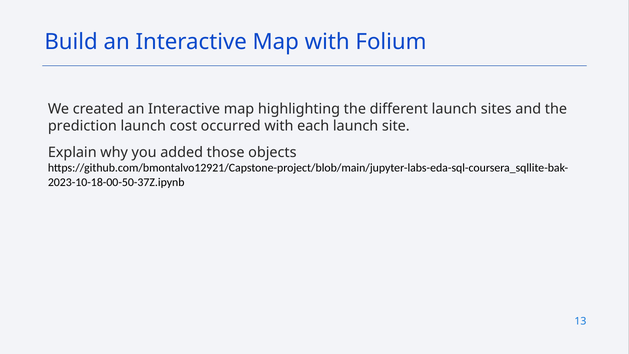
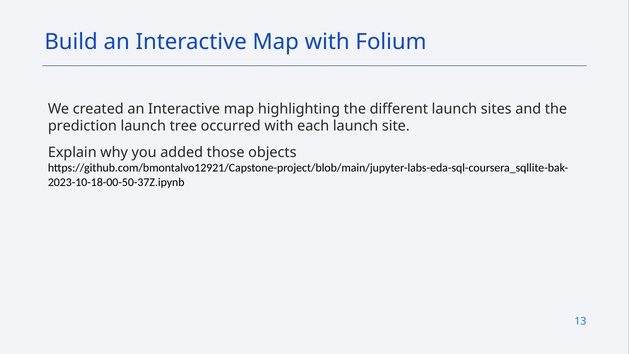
cost: cost -> tree (183, 126)
